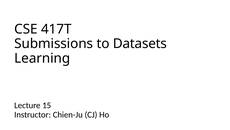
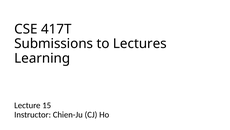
Datasets: Datasets -> Lectures (140, 44)
